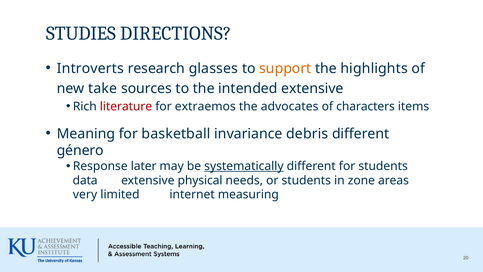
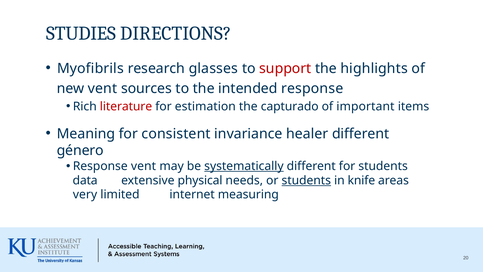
Introverts: Introverts -> Myofibrils (90, 68)
support colour: orange -> red (285, 68)
new take: take -> vent (103, 88)
intended extensive: extensive -> response (312, 88)
extraemos: extraemos -> estimation (205, 106)
advocates: advocates -> capturado (290, 106)
characters: characters -> important (365, 106)
basketball: basketball -> consistent (176, 134)
debris: debris -> healer (307, 134)
Response later: later -> vent (144, 166)
students underline: none -> present (306, 180)
zone: zone -> knife (361, 180)
